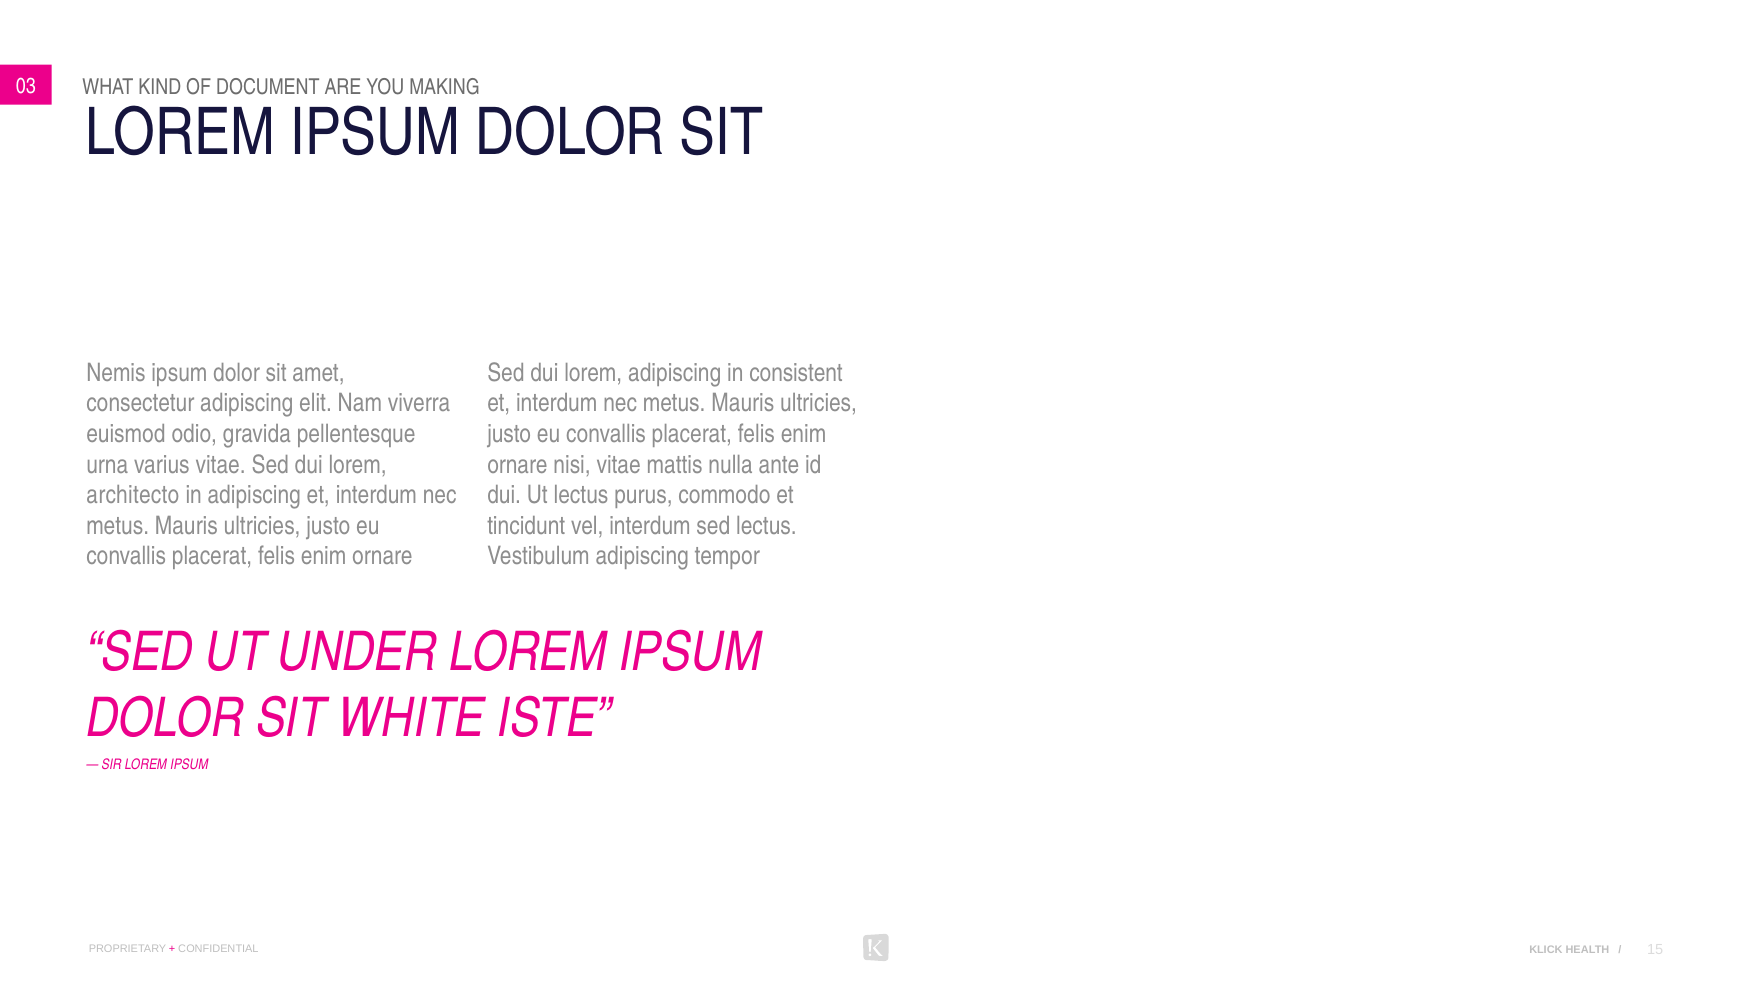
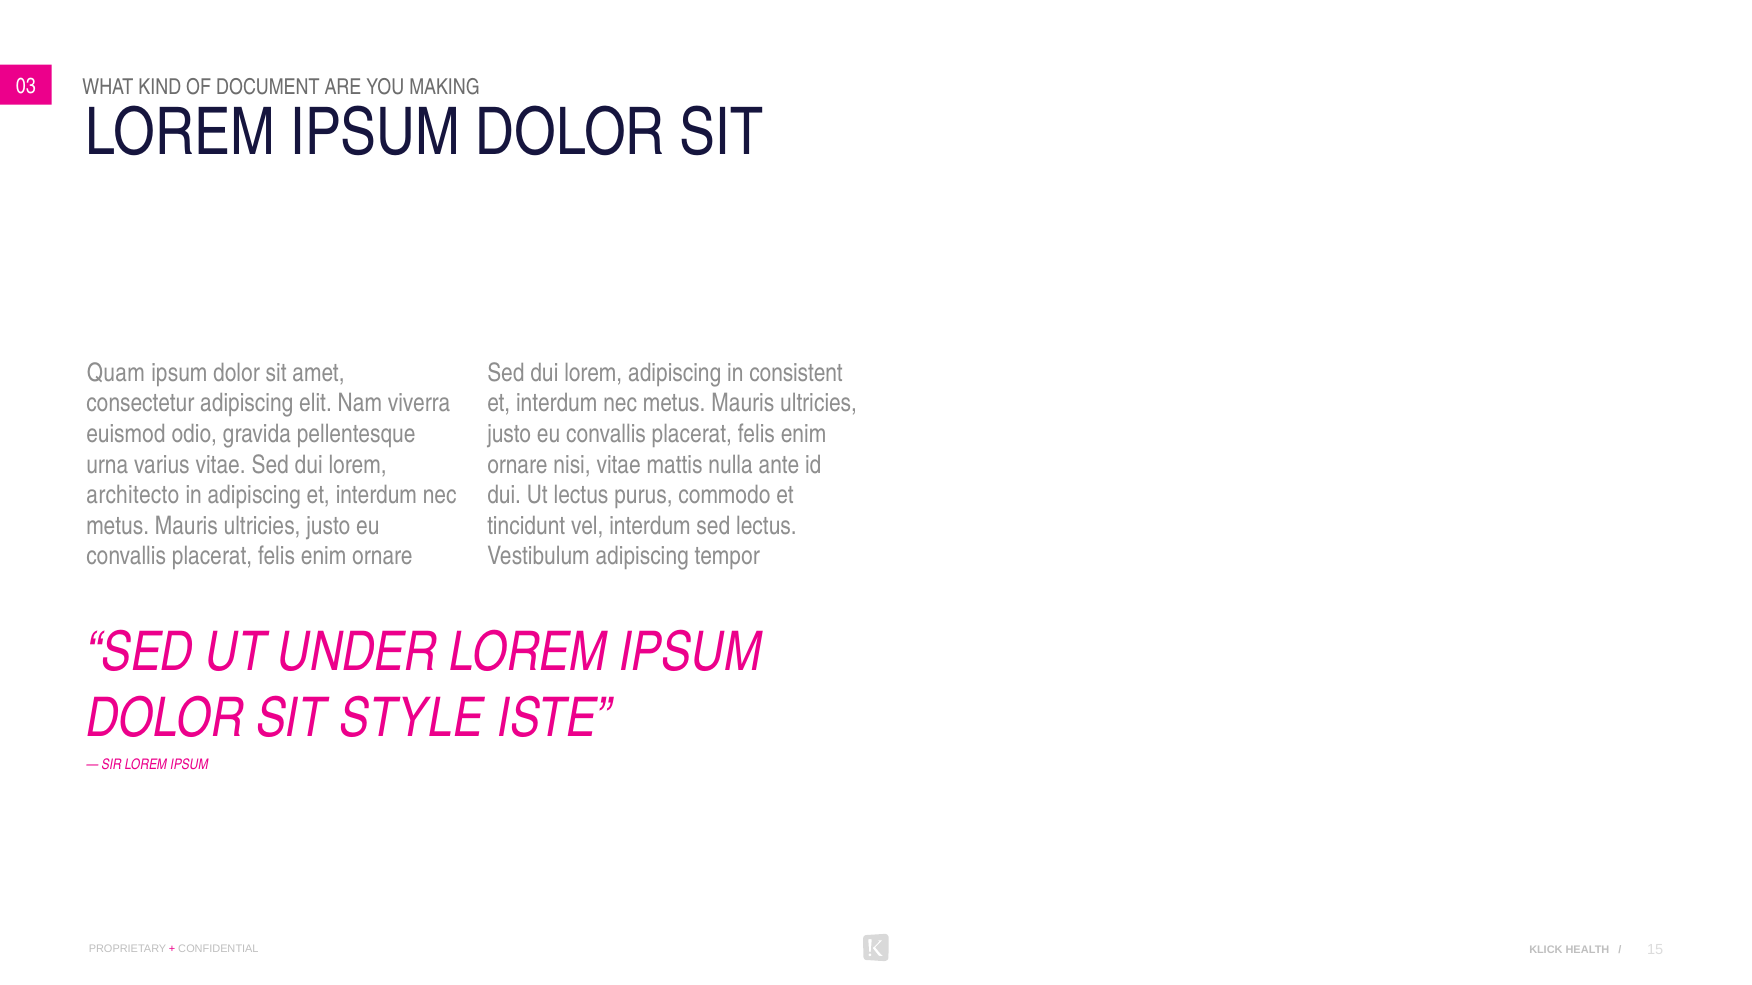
Nemis: Nemis -> Quam (116, 373)
WHITE: WHITE -> STYLE (412, 718)
